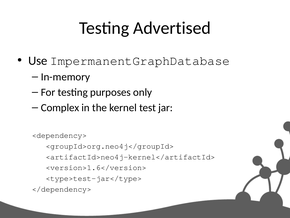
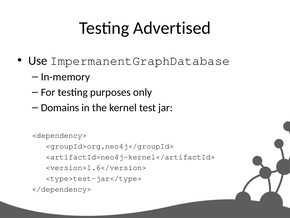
Complex: Complex -> Domains (60, 107)
